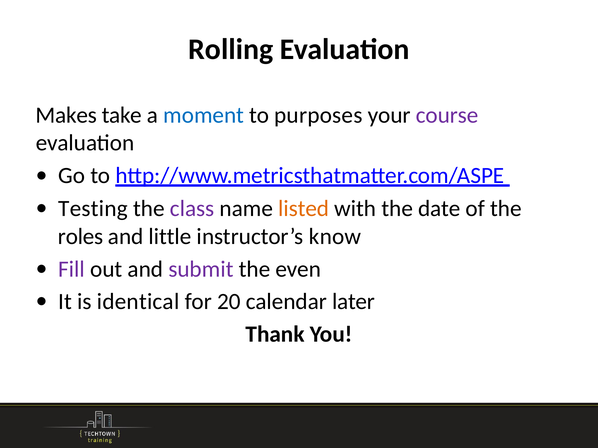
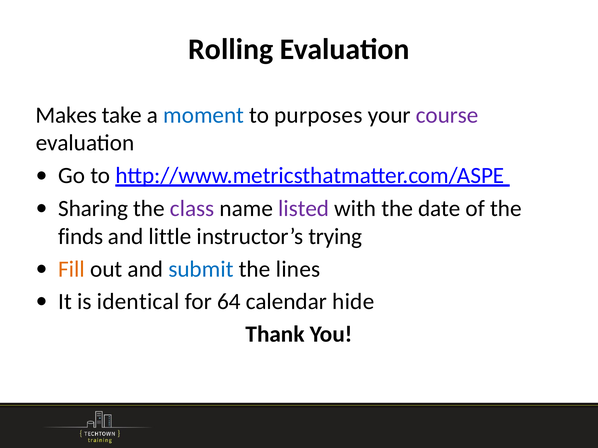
Testing: Testing -> Sharing (93, 209)
listed colour: orange -> purple (304, 209)
roles: roles -> finds (81, 237)
know: know -> trying (335, 237)
Fill colour: purple -> orange (72, 269)
submit colour: purple -> blue (201, 269)
even: even -> lines (298, 269)
20: 20 -> 64 (229, 302)
later: later -> hide (353, 302)
